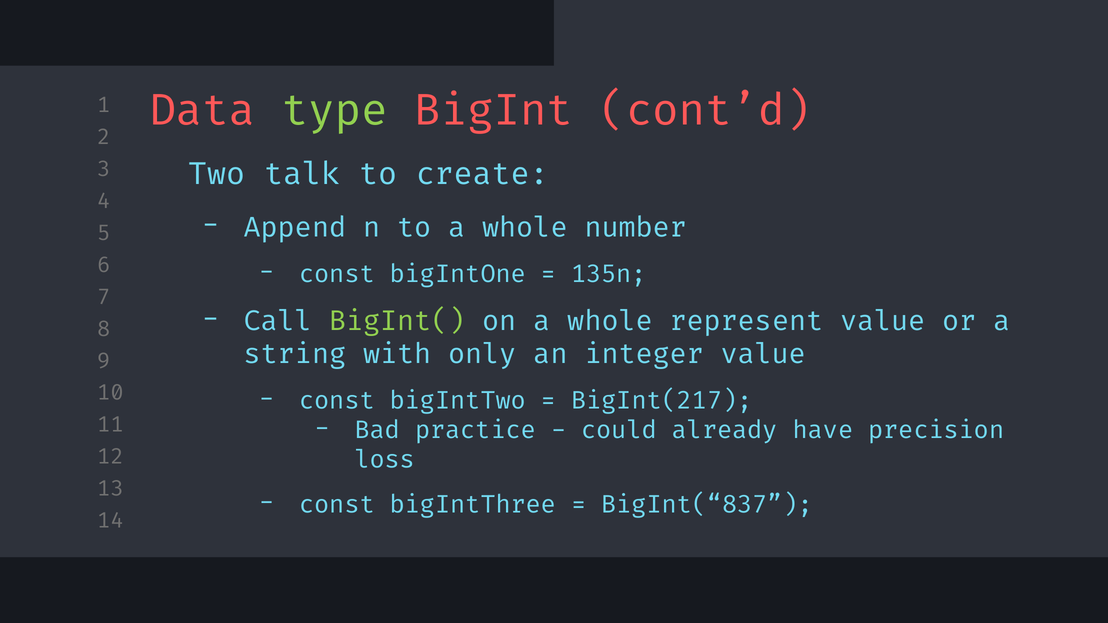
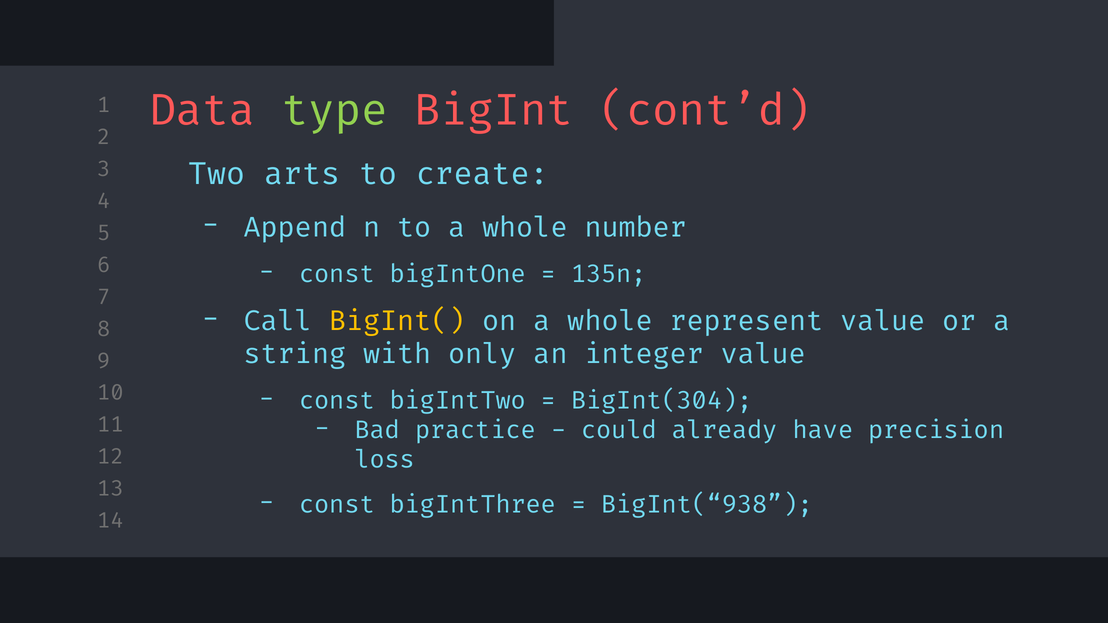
talk: talk -> arts (302, 174)
BigInt( colour: light green -> yellow (397, 321)
BigInt(217: BigInt(217 -> BigInt(304 (662, 401)
BigInt(“837: BigInt(“837 -> BigInt(“938 (707, 505)
